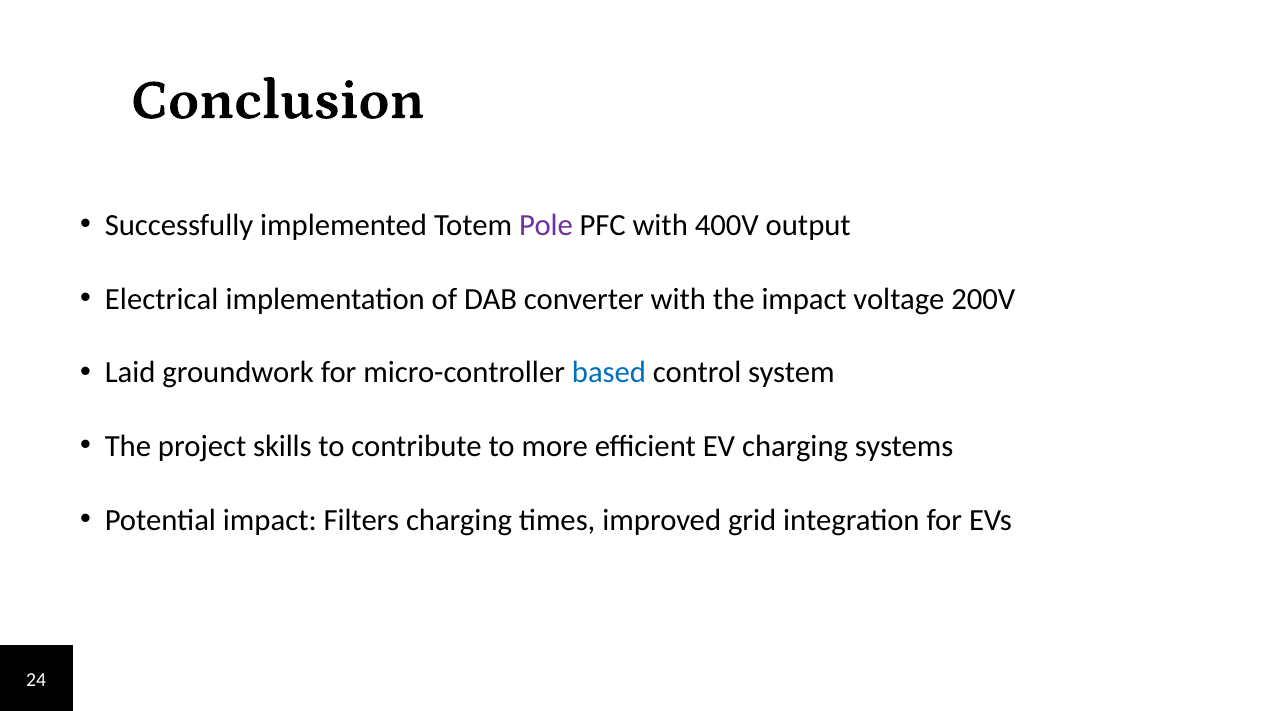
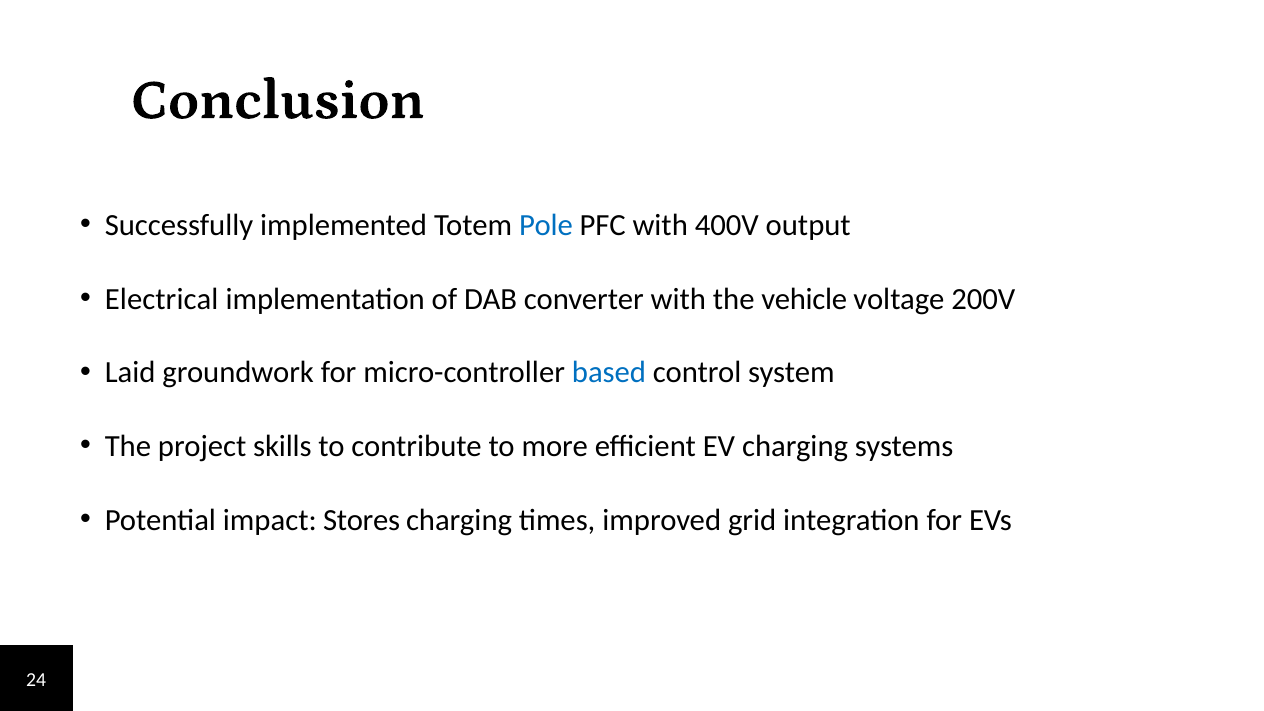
Pole colour: purple -> blue (546, 225)
the impact: impact -> vehicle (804, 299)
Filters: Filters -> Stores (362, 520)
